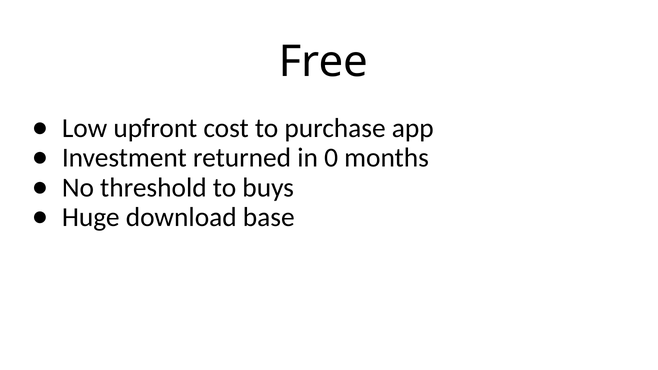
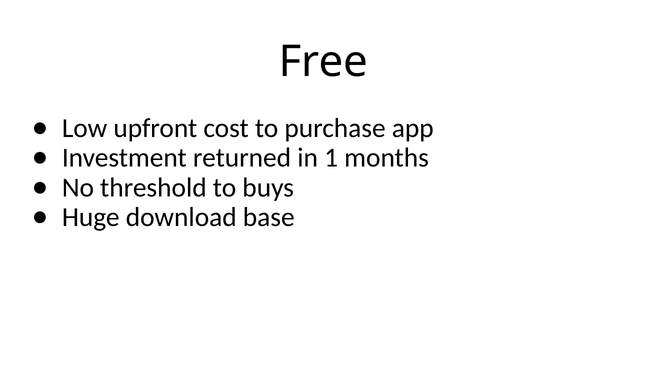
0: 0 -> 1 (331, 158)
